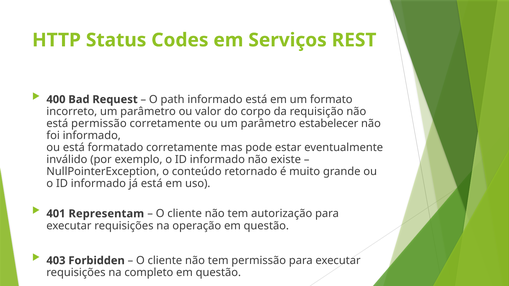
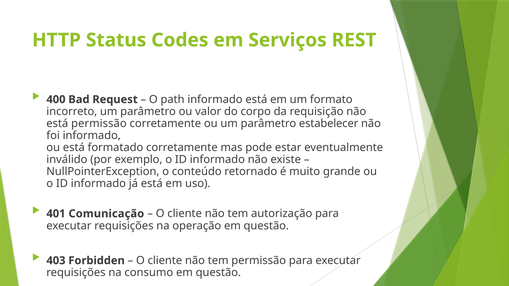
Representam: Representam -> Comunicação (106, 214)
completo: completo -> consumo (149, 273)
